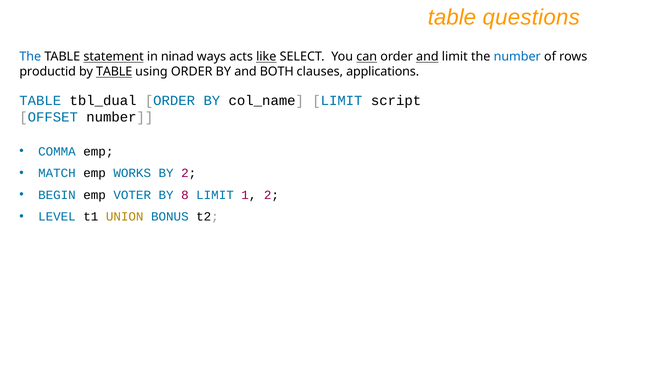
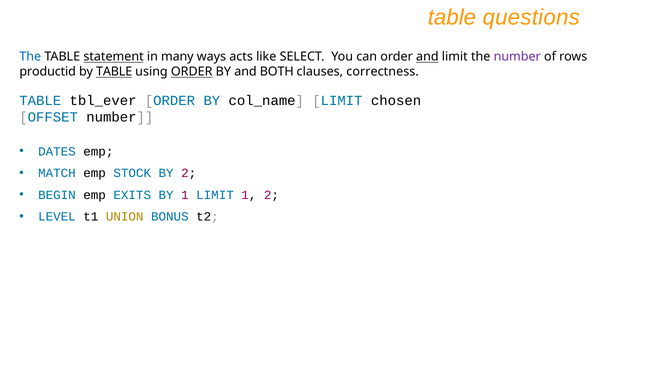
ninad: ninad -> many (177, 57)
like underline: present -> none (266, 57)
can underline: present -> none (367, 57)
number colour: blue -> purple (517, 57)
ORDER underline: none -> present (192, 72)
applications: applications -> correctness (383, 72)
tbl_dual: tbl_dual -> tbl_ever (103, 101)
script: script -> chosen (396, 101)
COMMA: COMMA -> DATES (57, 152)
WORKS: WORKS -> STOCK (132, 173)
VOTER: VOTER -> EXITS (132, 195)
BY 8: 8 -> 1 (185, 195)
